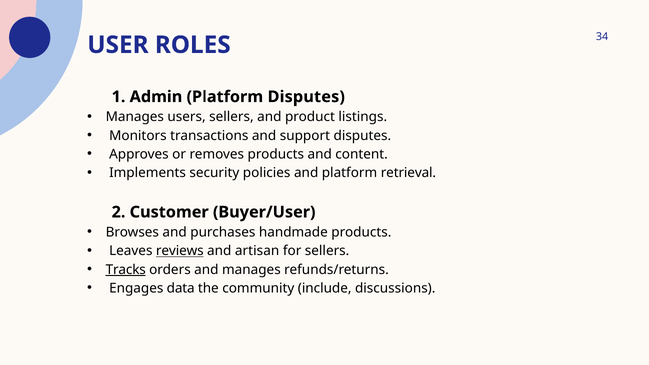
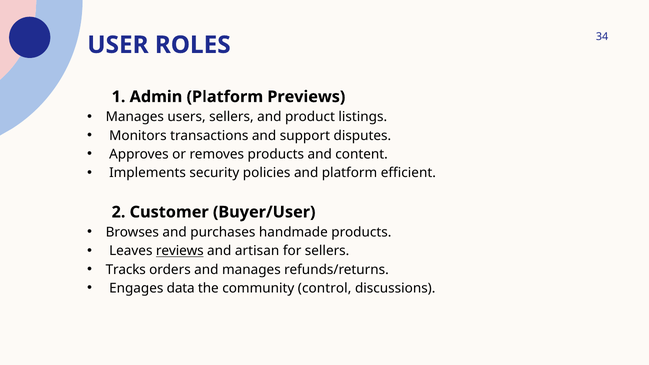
Platform Disputes: Disputes -> Previews (306, 97)
retrieval: retrieval -> efficient (408, 173)
Tracks underline: present -> none (126, 270)
include: include -> control (325, 288)
